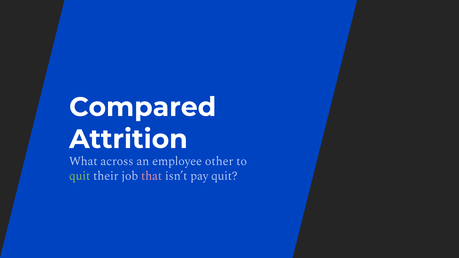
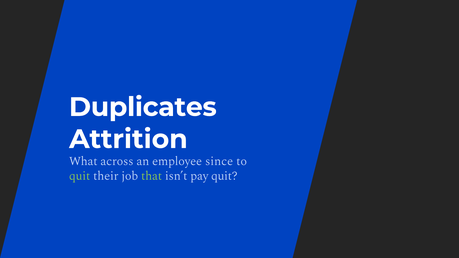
Compared: Compared -> Duplicates (143, 107)
other: other -> since (219, 161)
that colour: pink -> light green (152, 176)
